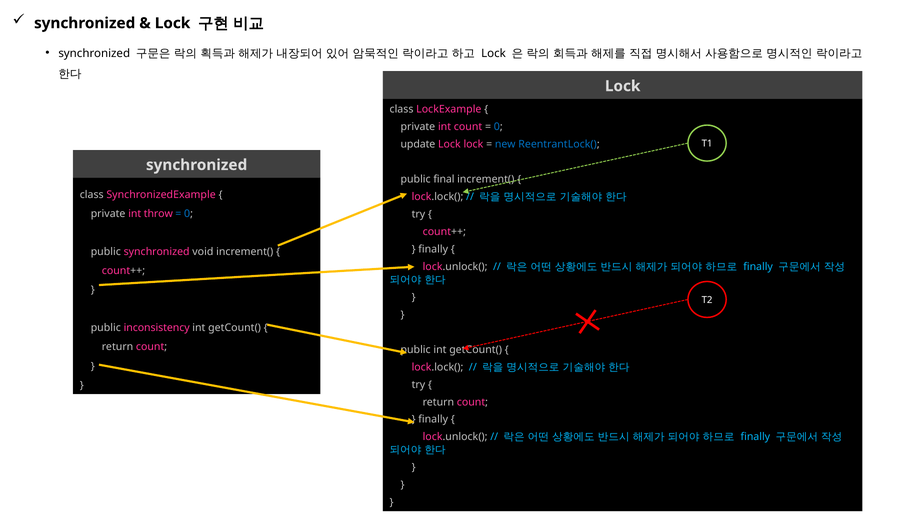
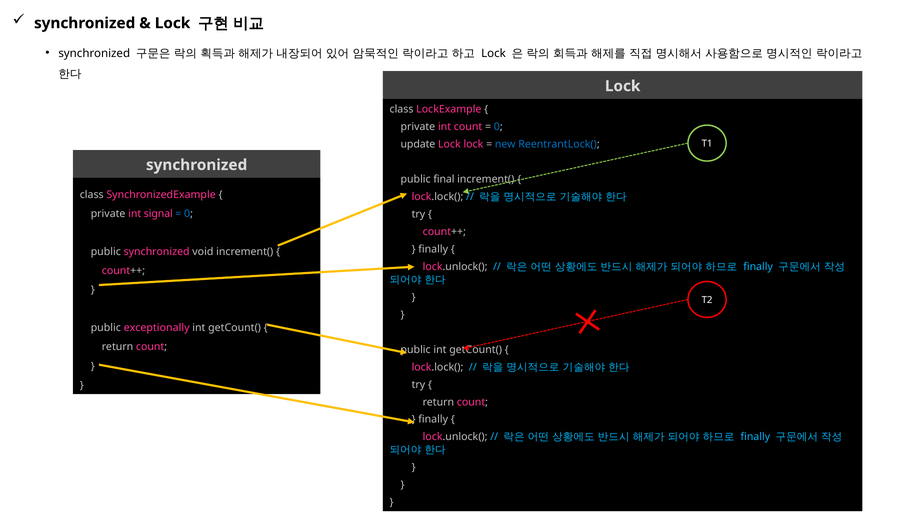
throw: throw -> signal (158, 214)
inconsistency: inconsistency -> exceptionally (157, 328)
